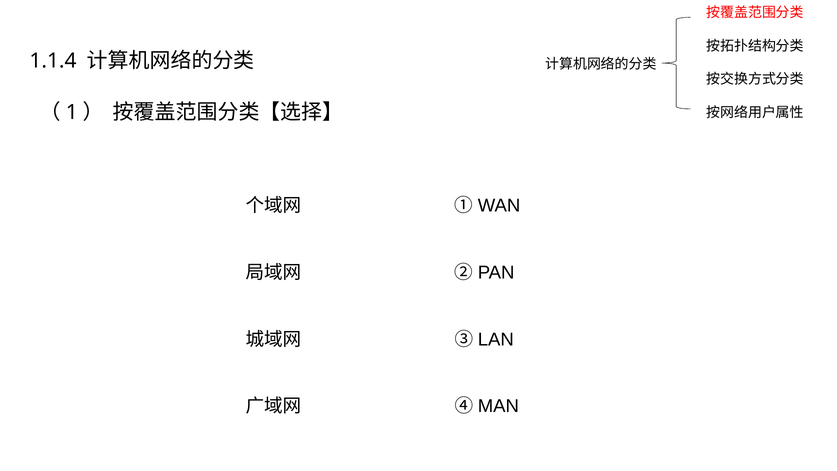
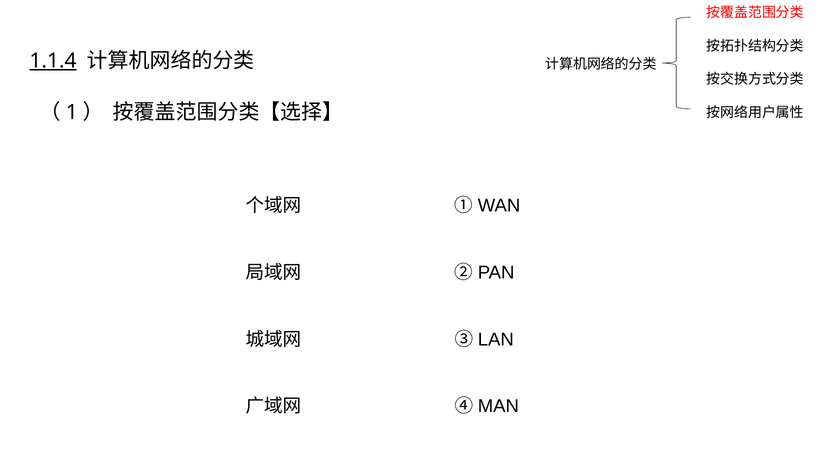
1.1.4 underline: none -> present (53, 61)
